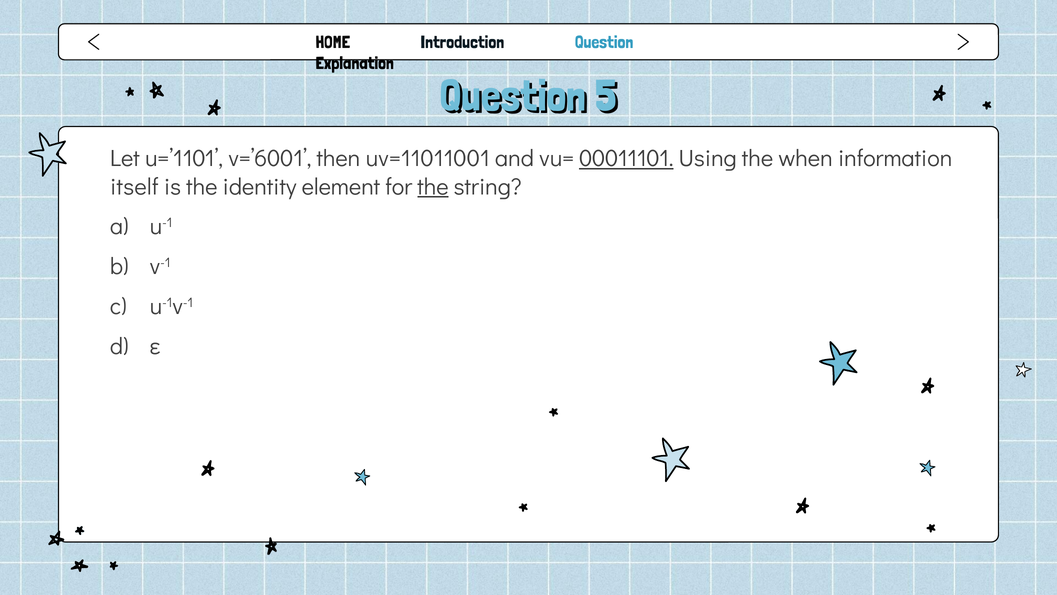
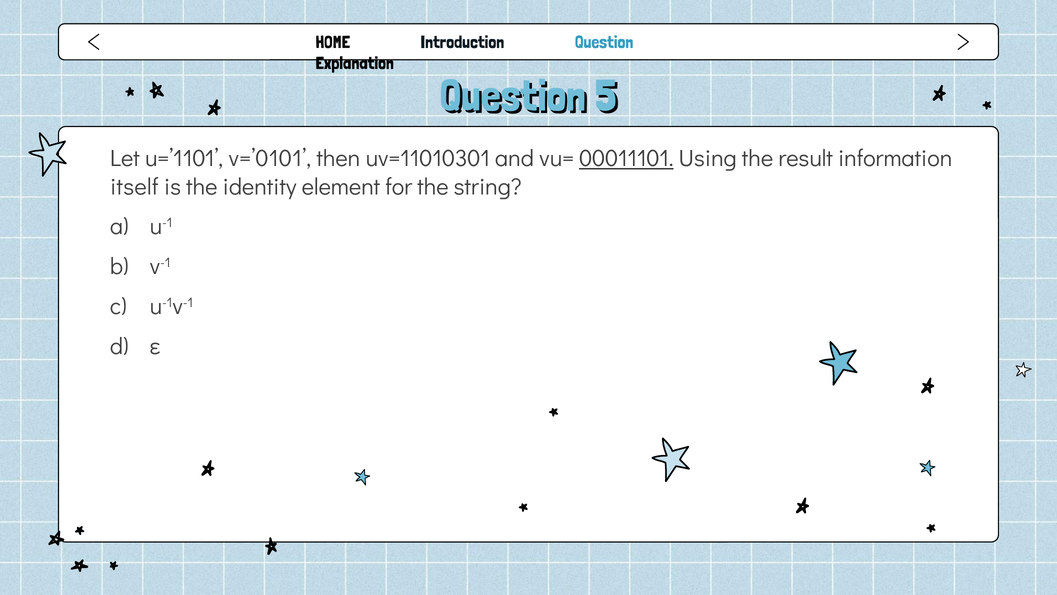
v=’6001: v=’6001 -> v=’0101 (270, 158)
uv=11011001: uv=11011001 -> uv=11010301 (428, 158)
when: when -> result (806, 158)
the underline: present -> none (433, 187)
